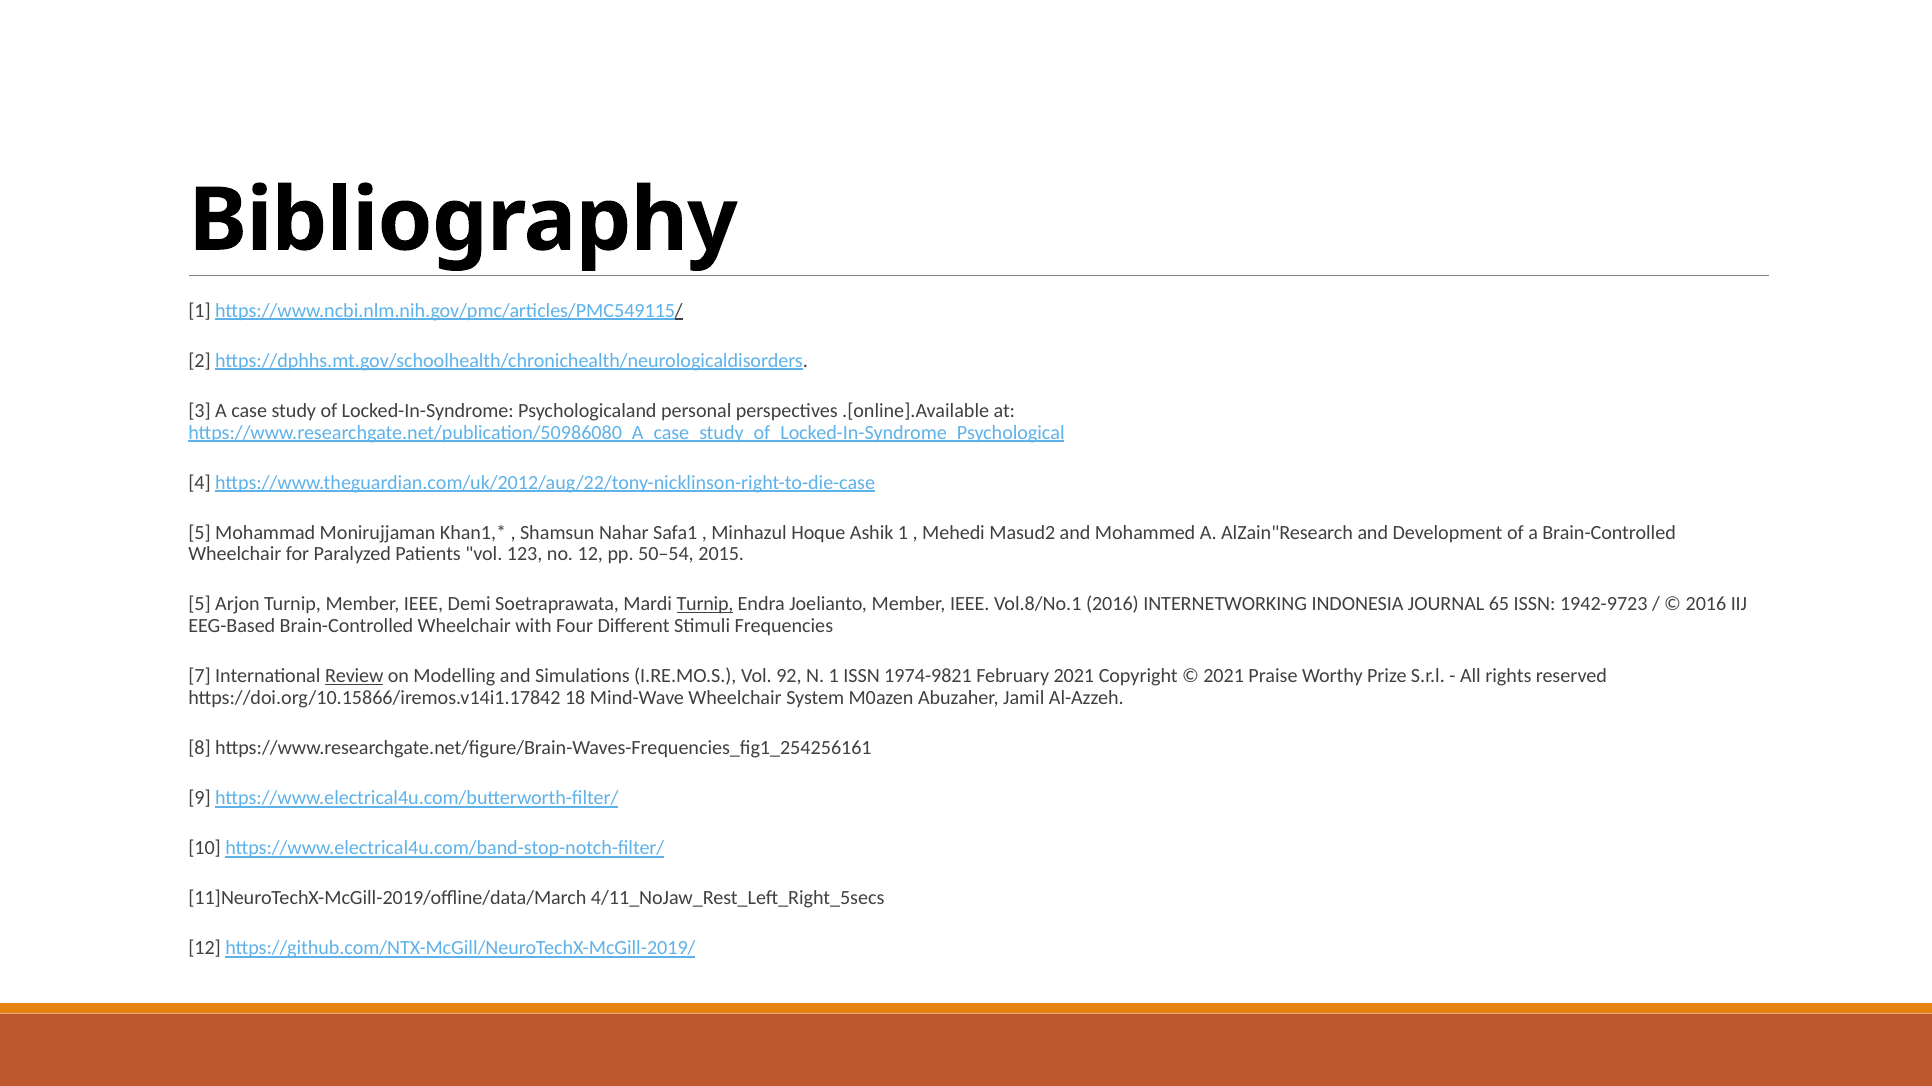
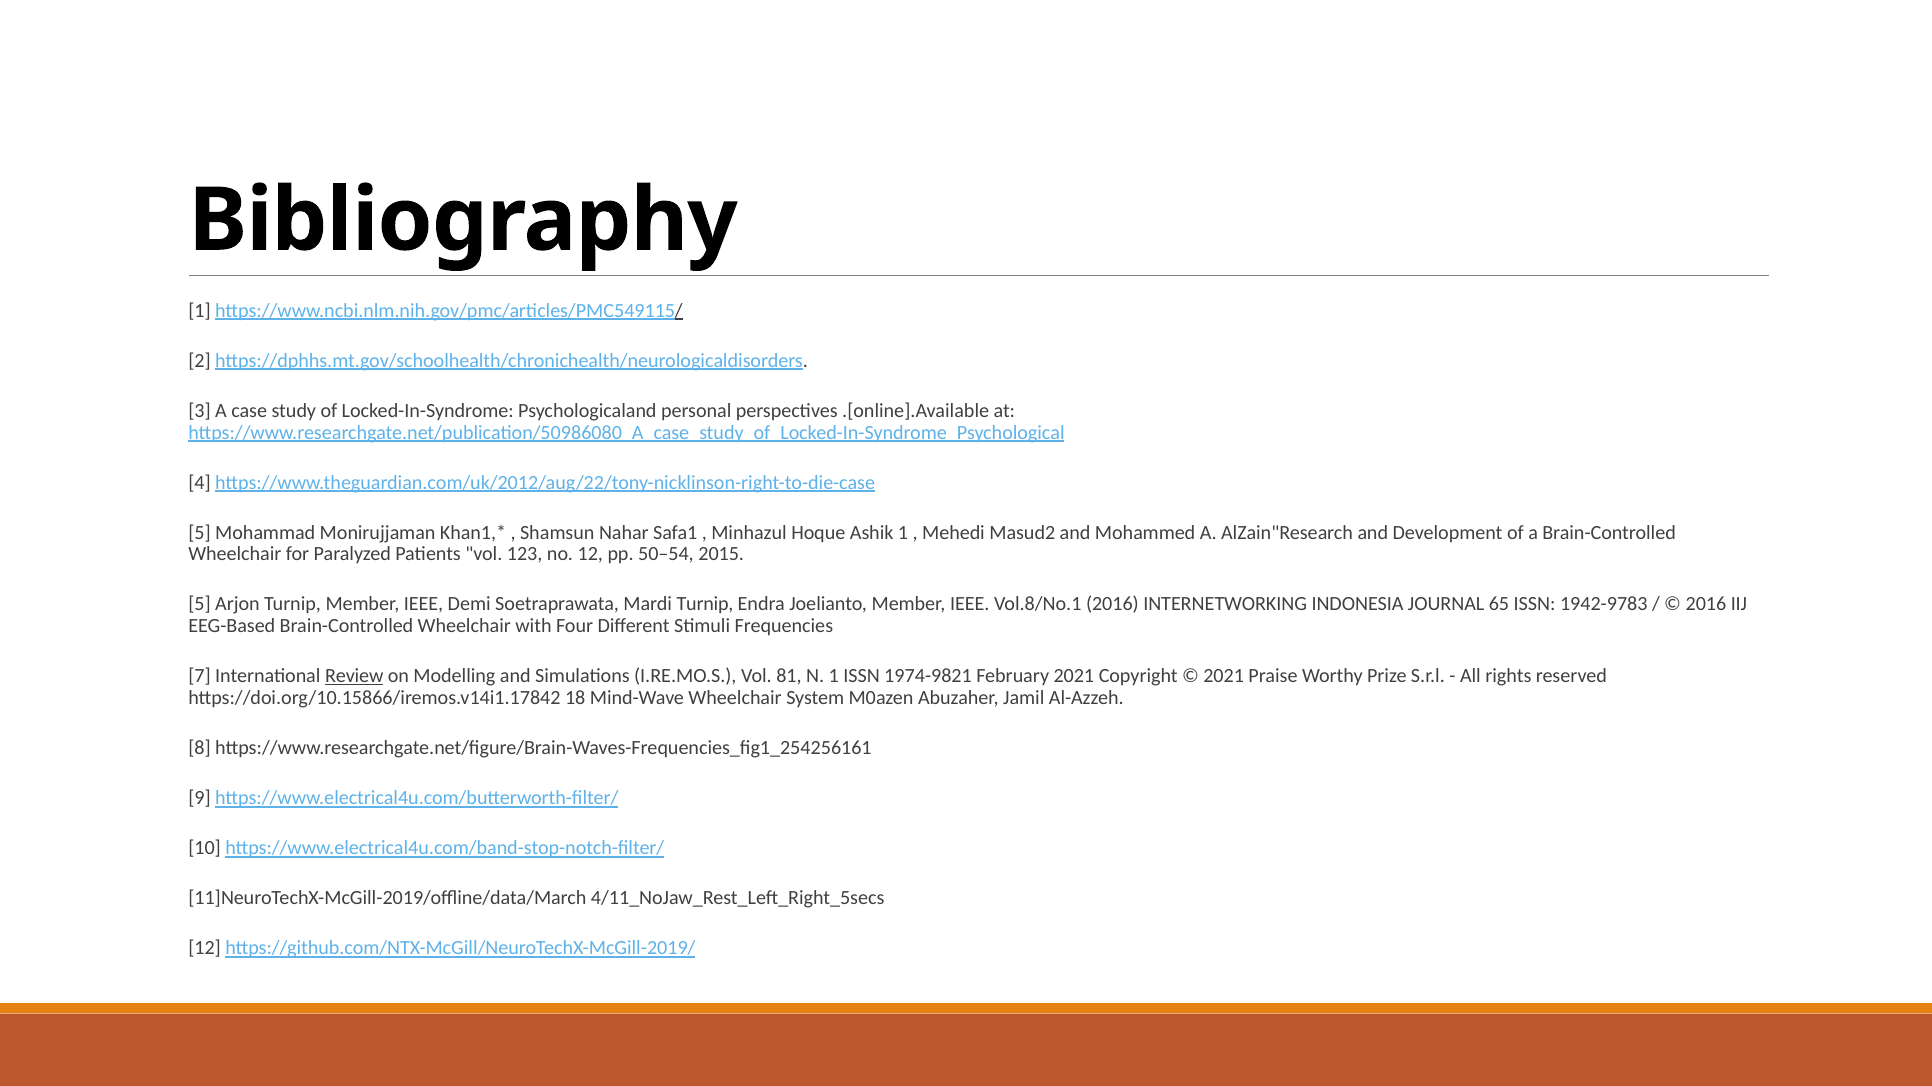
Turnip underline: present -> none (705, 605)
1942-9723: 1942-9723 -> 1942-9783 (1604, 605)
92: 92 -> 81 (789, 676)
